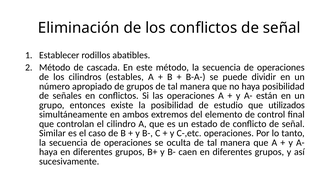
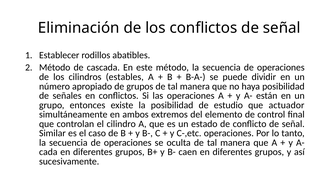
utilizados: utilizados -> actuador (287, 105)
haya: haya -> cada (48, 152)
